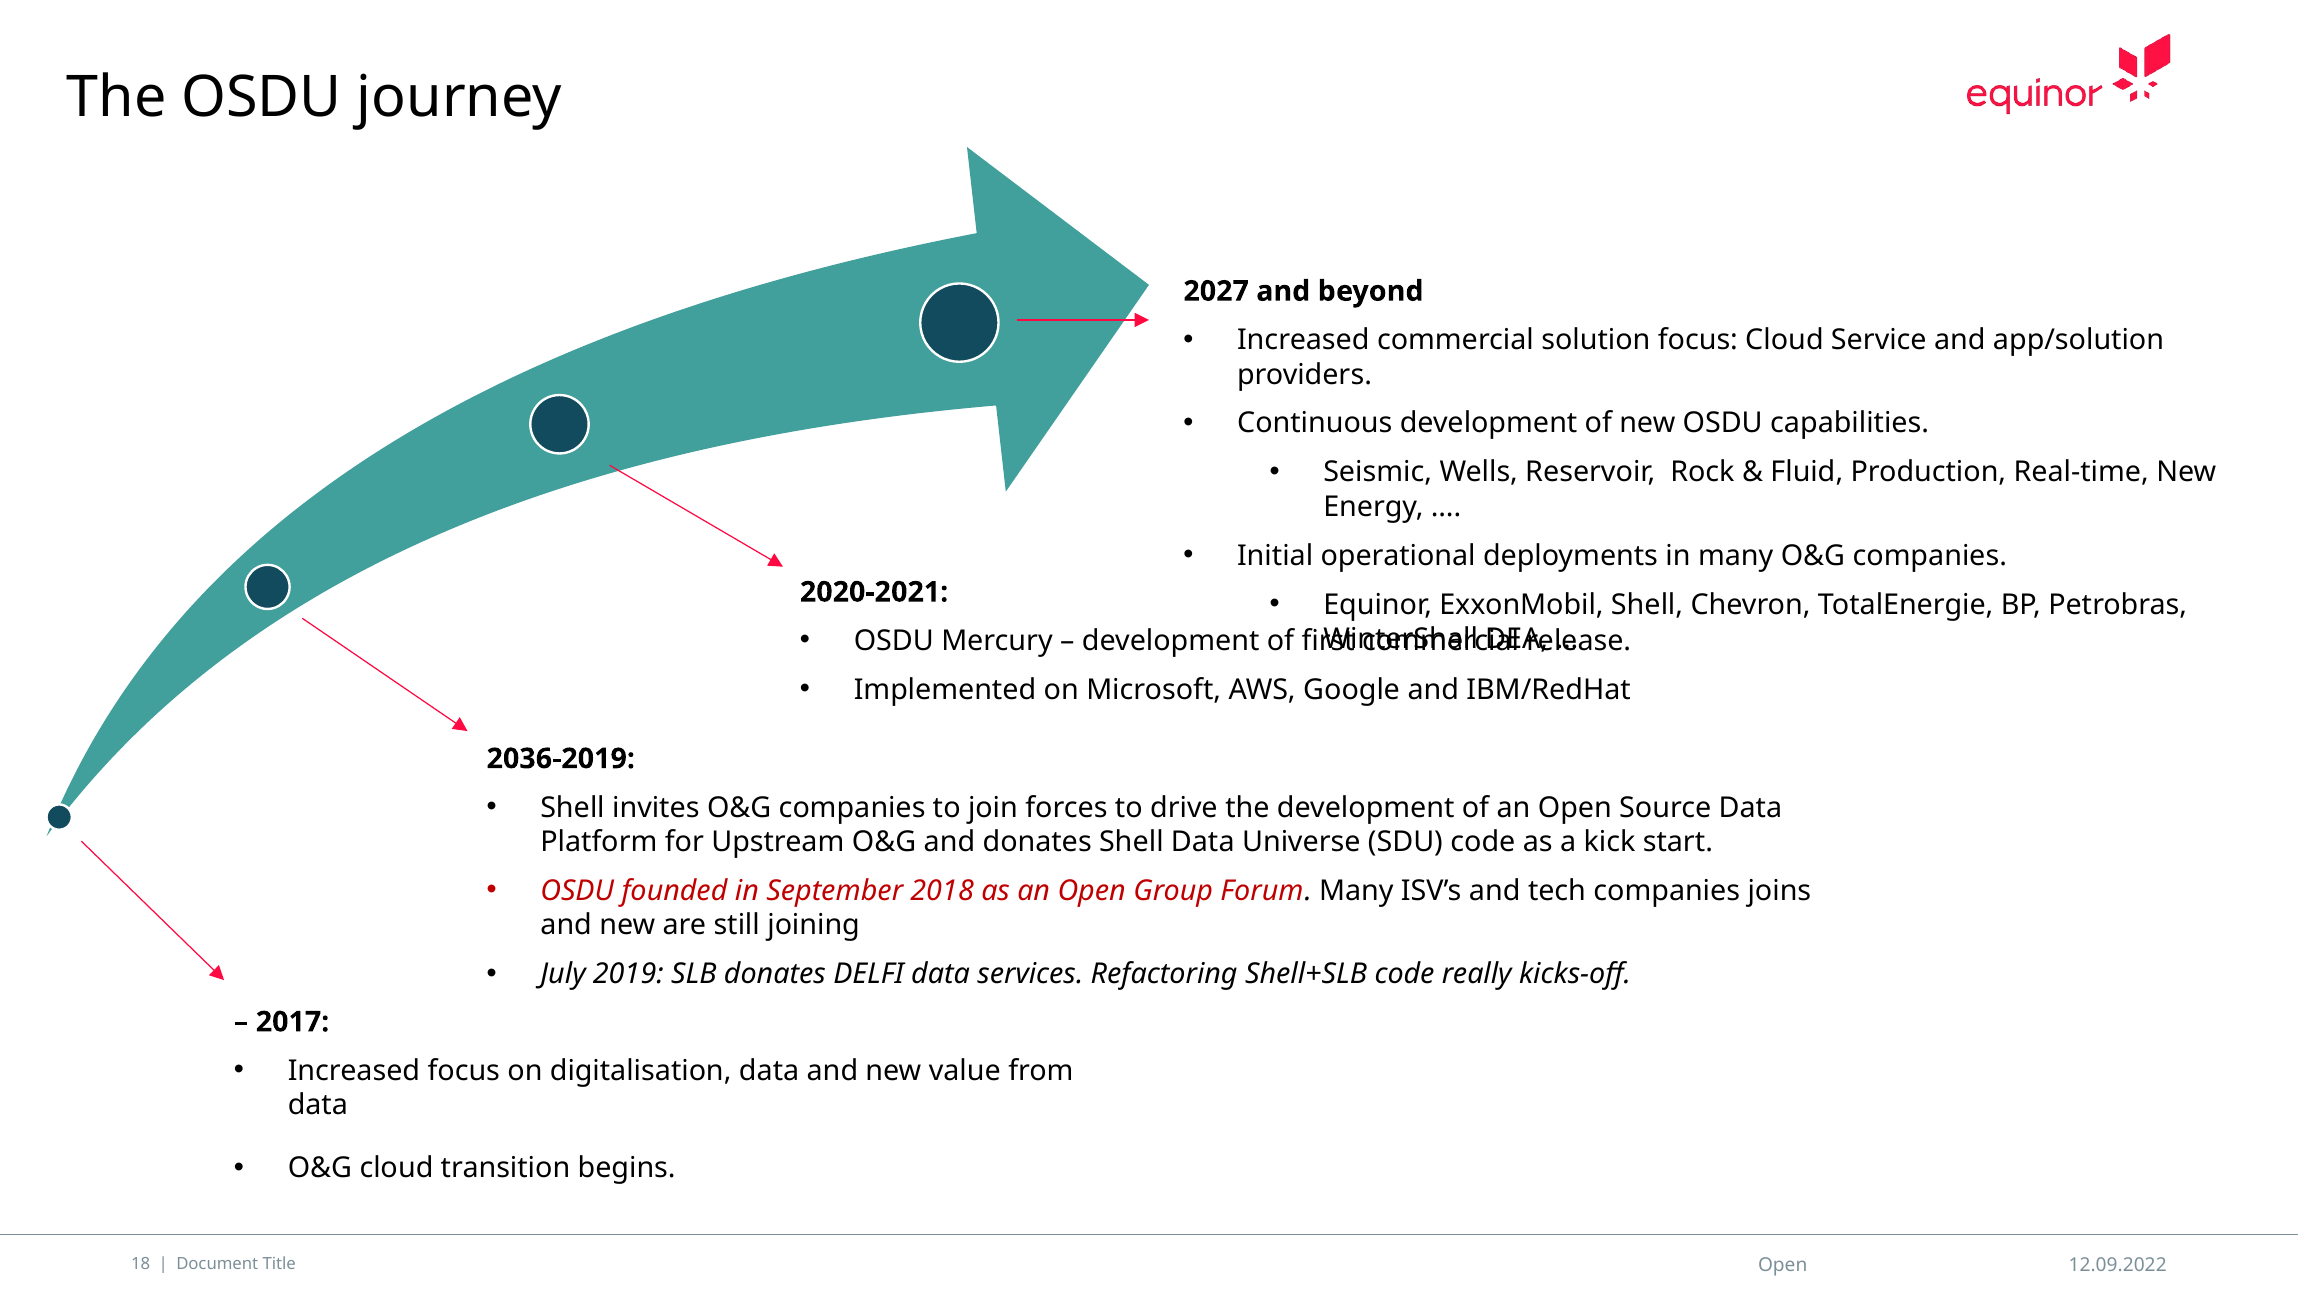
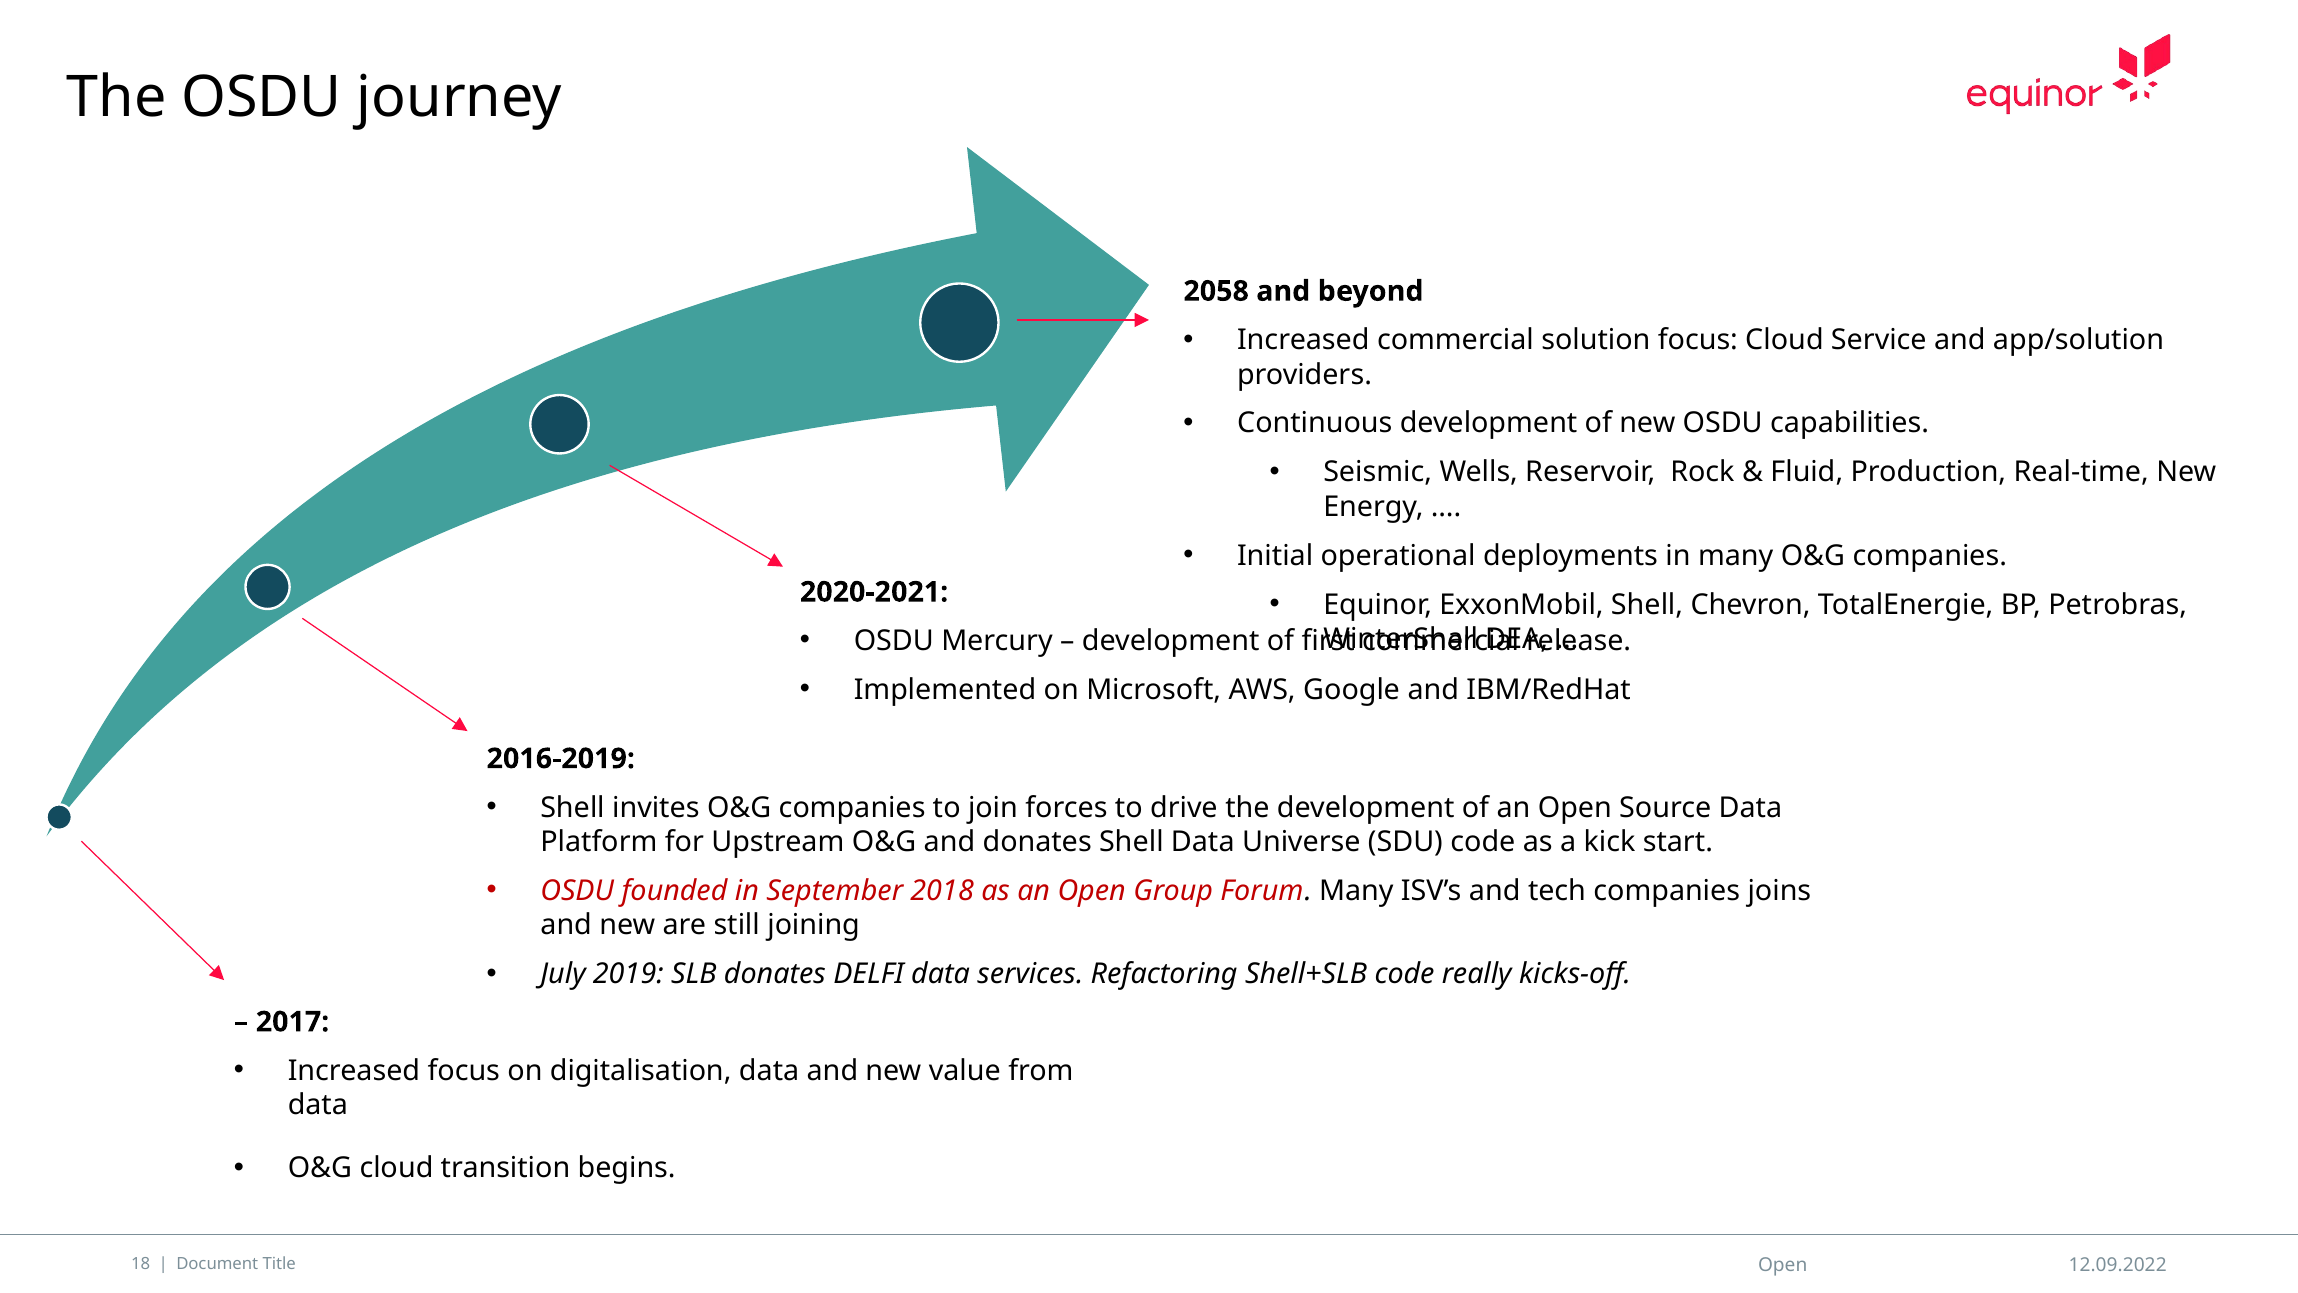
2027: 2027 -> 2058 (1216, 291)
2036-2019: 2036-2019 -> 2016-2019 (561, 758)
